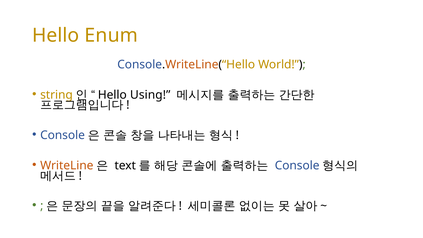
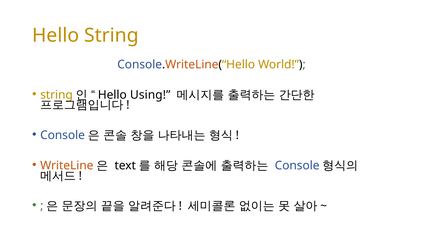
Hello Enum: Enum -> String (111, 36)
